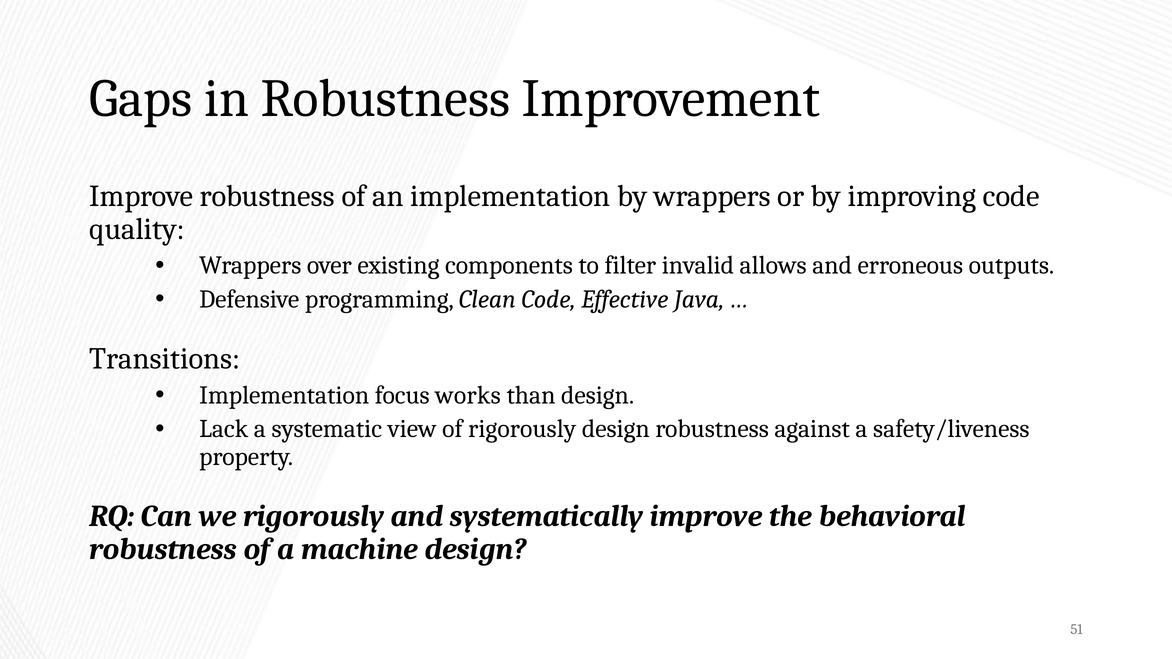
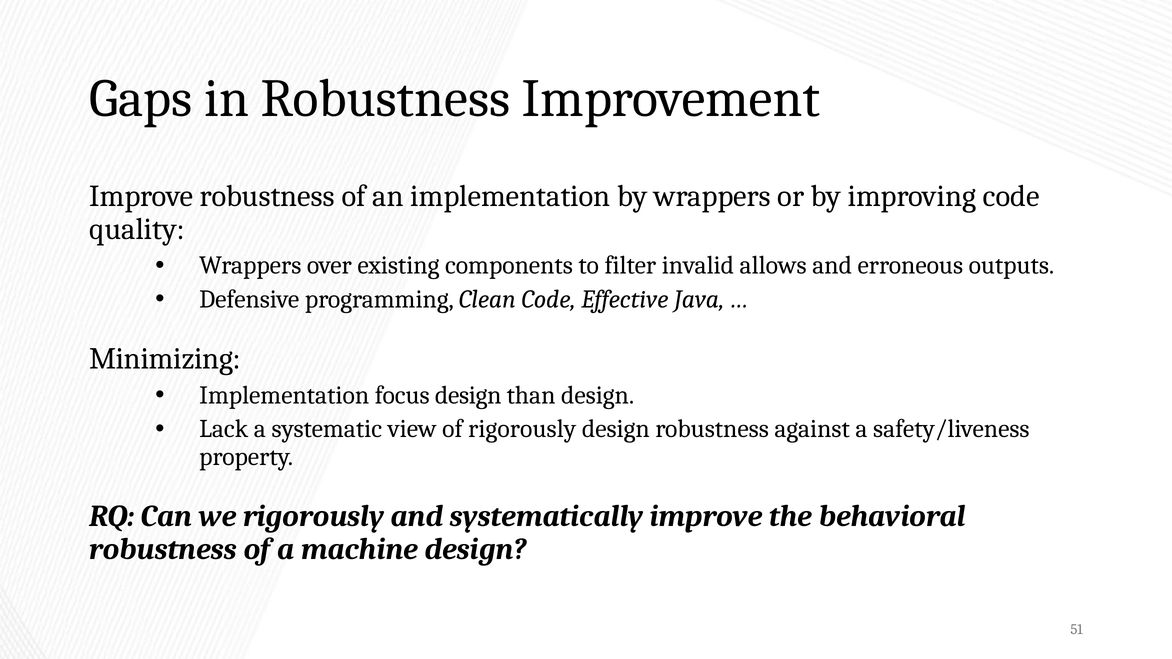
Transitions: Transitions -> Minimizing (165, 359)
focus works: works -> design (468, 395)
